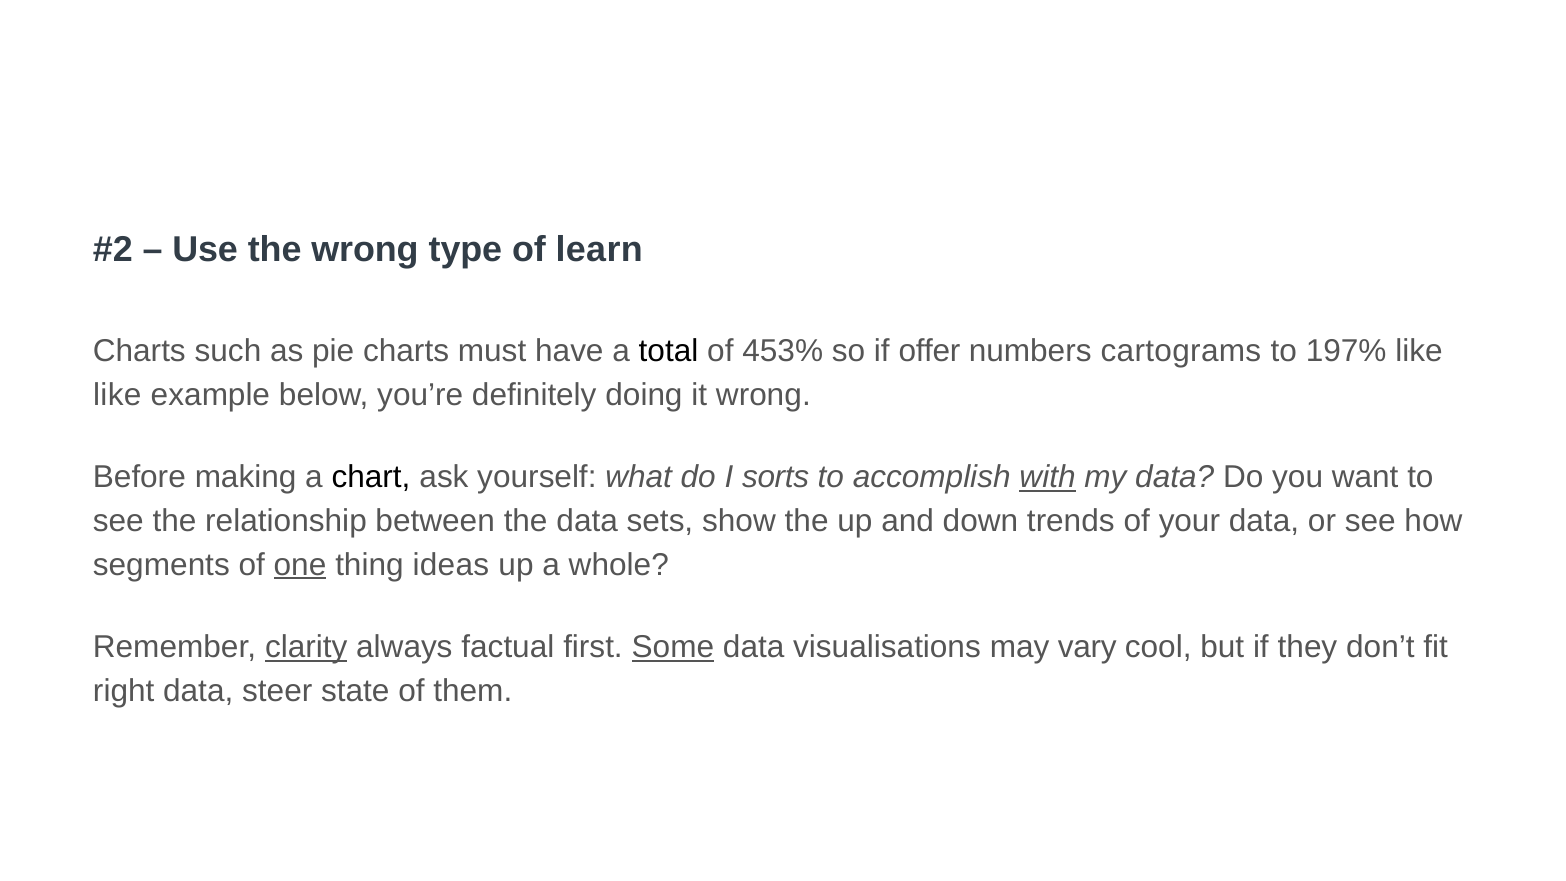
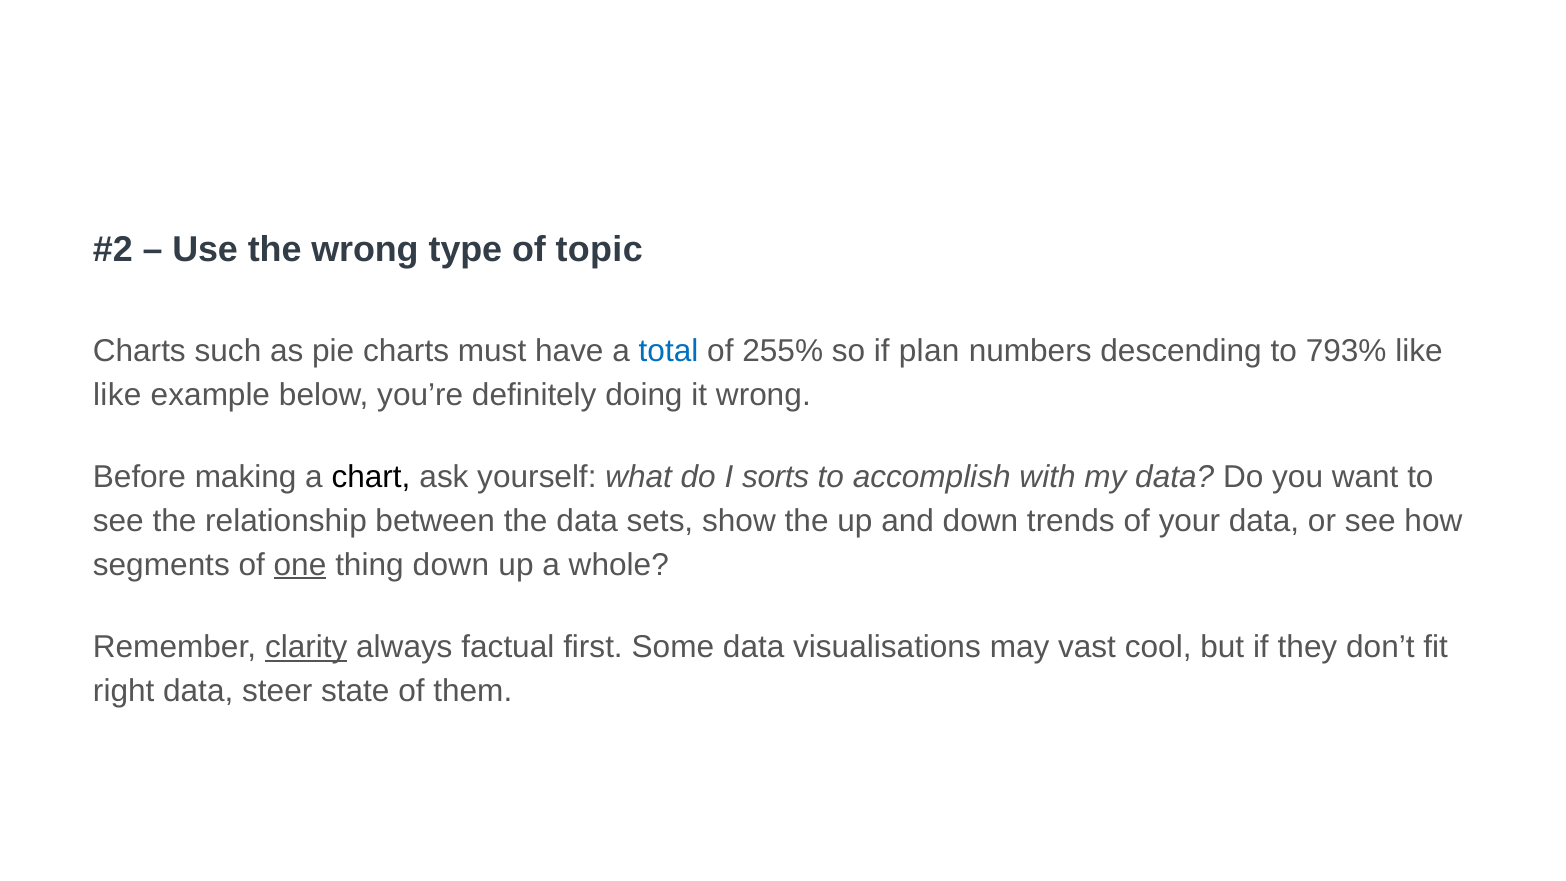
learn: learn -> topic (599, 250)
total colour: black -> blue (669, 351)
453%: 453% -> 255% (783, 351)
offer: offer -> plan (929, 351)
cartograms: cartograms -> descending (1181, 351)
197%: 197% -> 793% (1346, 351)
with underline: present -> none (1048, 478)
thing ideas: ideas -> down (451, 565)
Some underline: present -> none (673, 647)
vary: vary -> vast (1087, 647)
